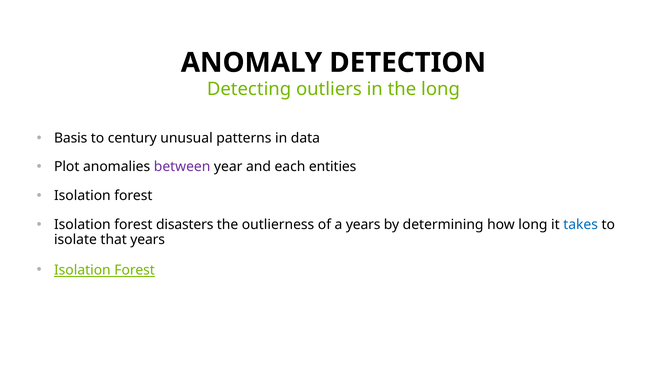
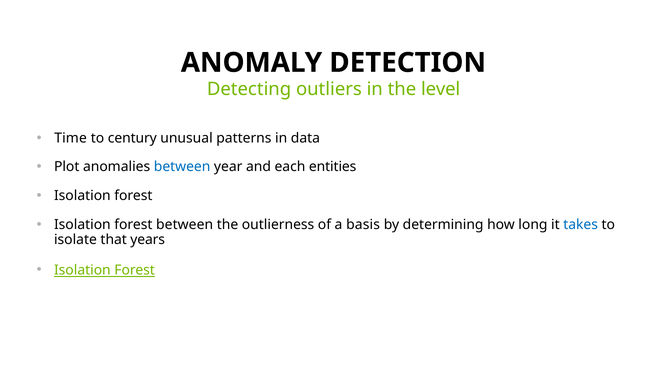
the long: long -> level (441, 89)
Basis: Basis -> Time (71, 138)
between colour: purple -> blue (182, 167)
forest disasters: disasters -> between (185, 225)
a years: years -> basis (363, 225)
